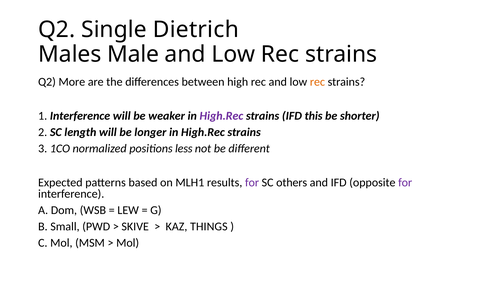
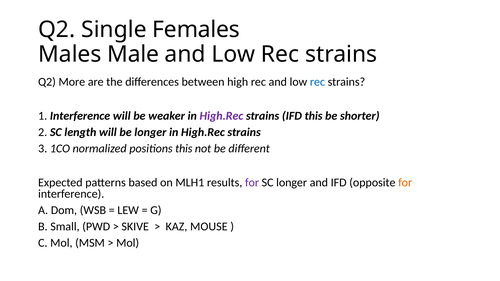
Dietrich: Dietrich -> Females (196, 30)
rec colour: orange -> blue (317, 82)
positions less: less -> this (184, 149)
SC others: others -> longer (292, 183)
for colour: purple -> orange (405, 183)
THINGS: THINGS -> MOUSE (209, 227)
